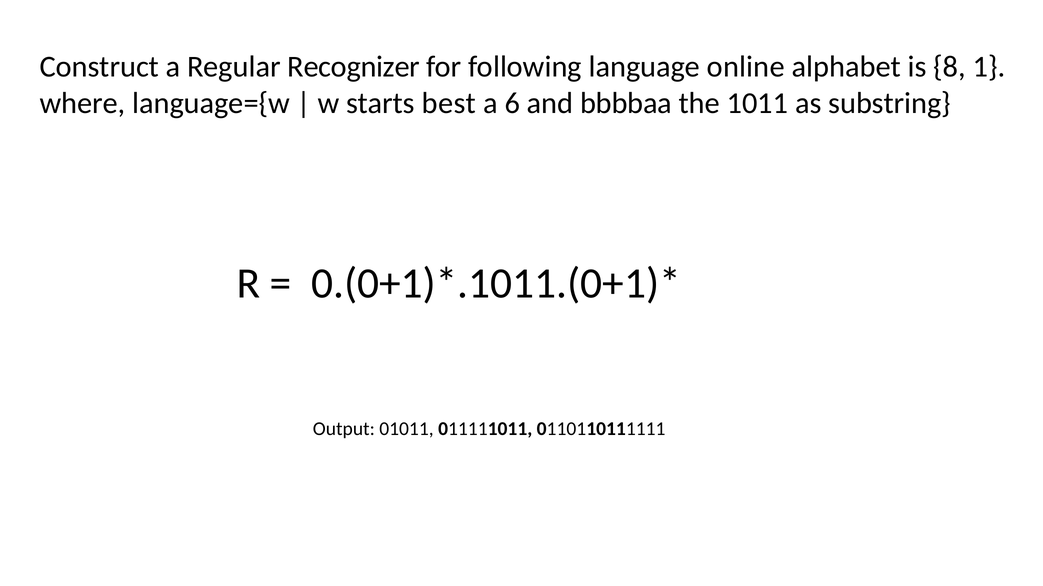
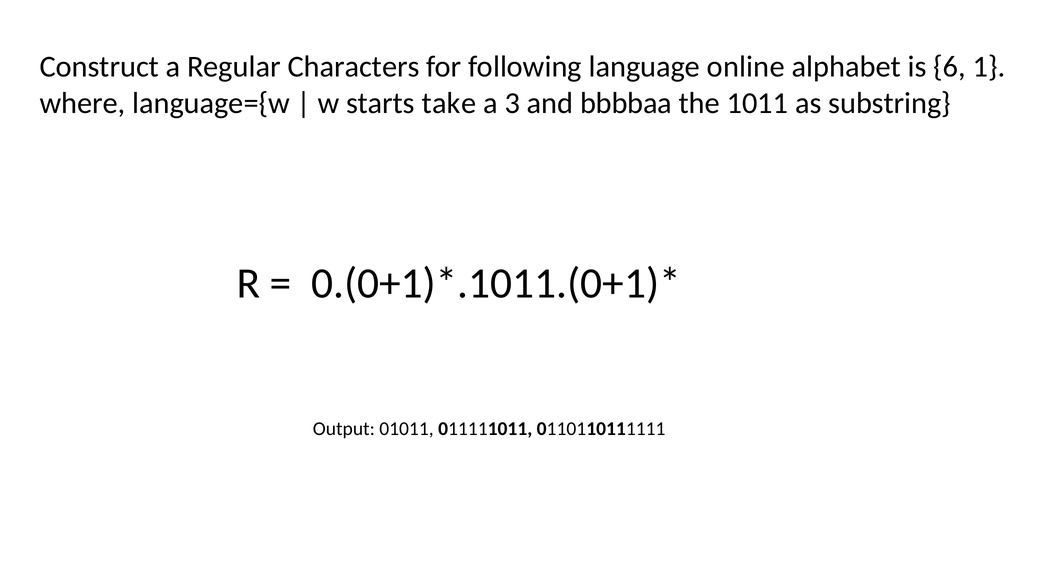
Recognizer: Recognizer -> Characters (354, 67)
8: 8 -> 6 (950, 67)
best: best -> take (449, 104)
6: 6 -> 3 (512, 104)
